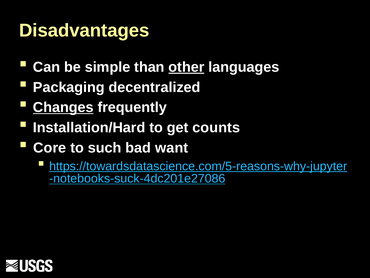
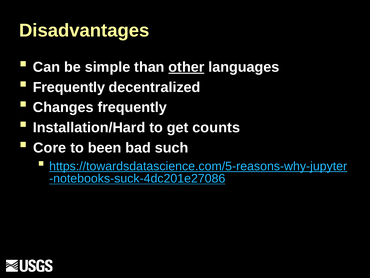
Packaging: Packaging -> Frequently (69, 87)
Changes underline: present -> none (63, 107)
such: such -> been (105, 148)
want: want -> such (172, 148)
